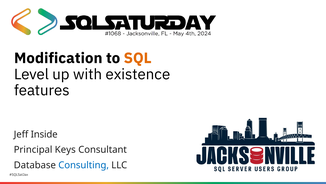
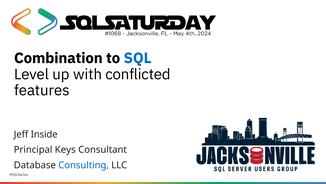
Modification: Modification -> Combination (58, 58)
SQL colour: orange -> blue (138, 58)
existence: existence -> conflicted (138, 74)
